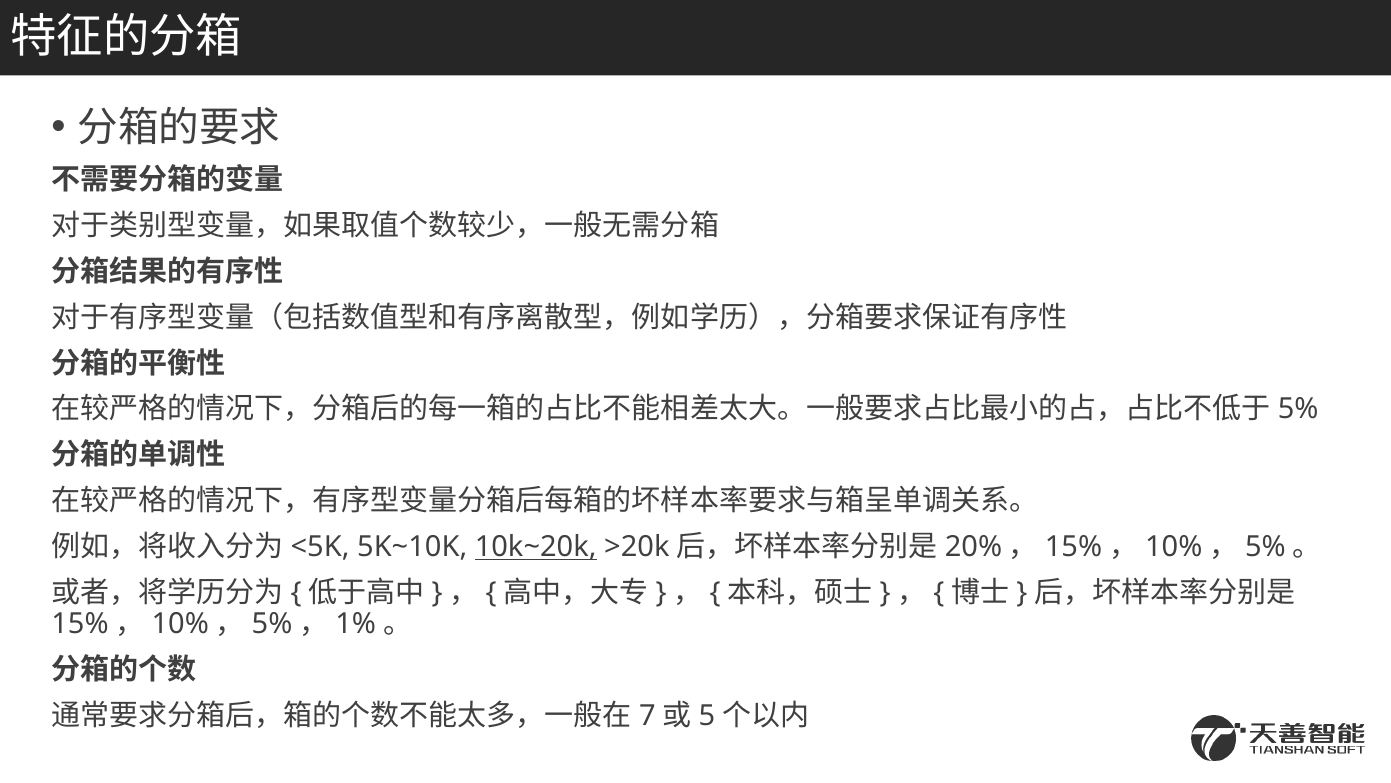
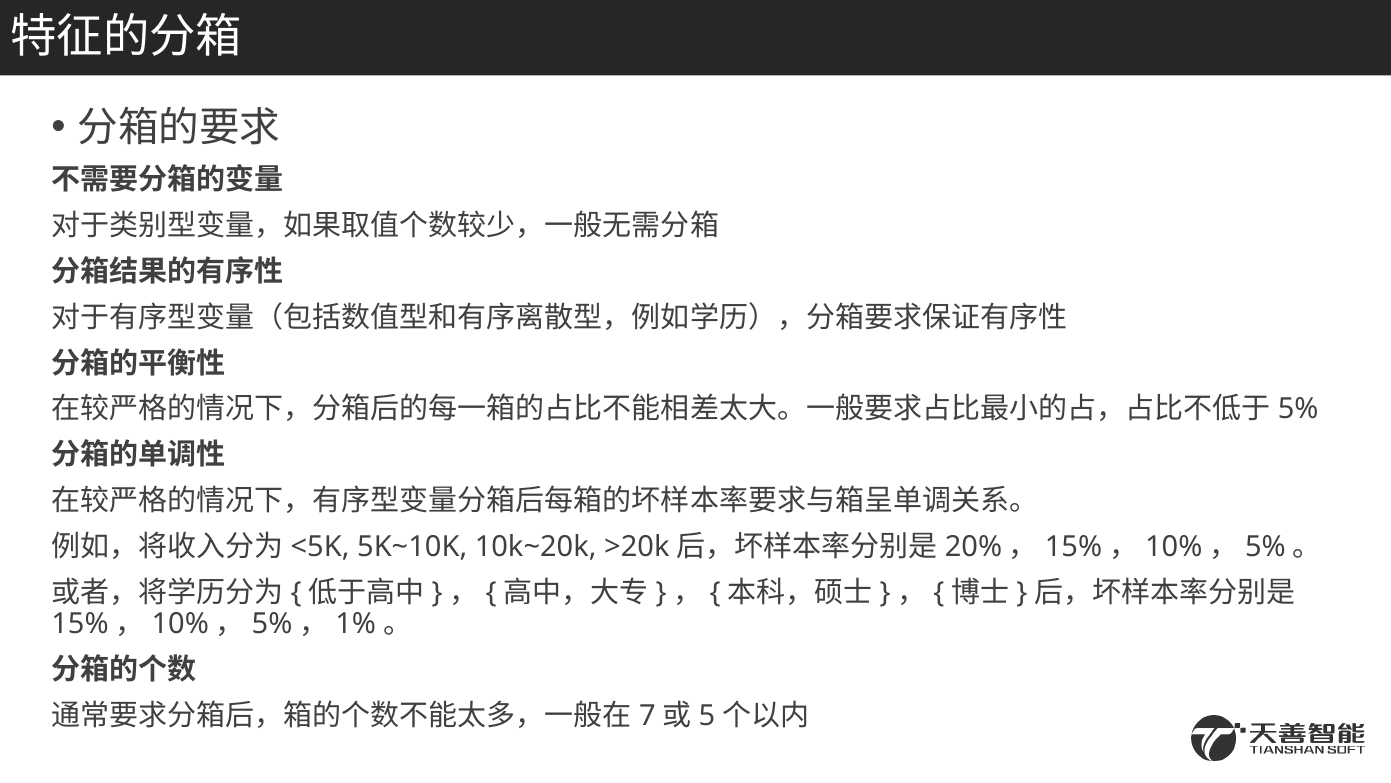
10k~20k underline: present -> none (536, 547)
